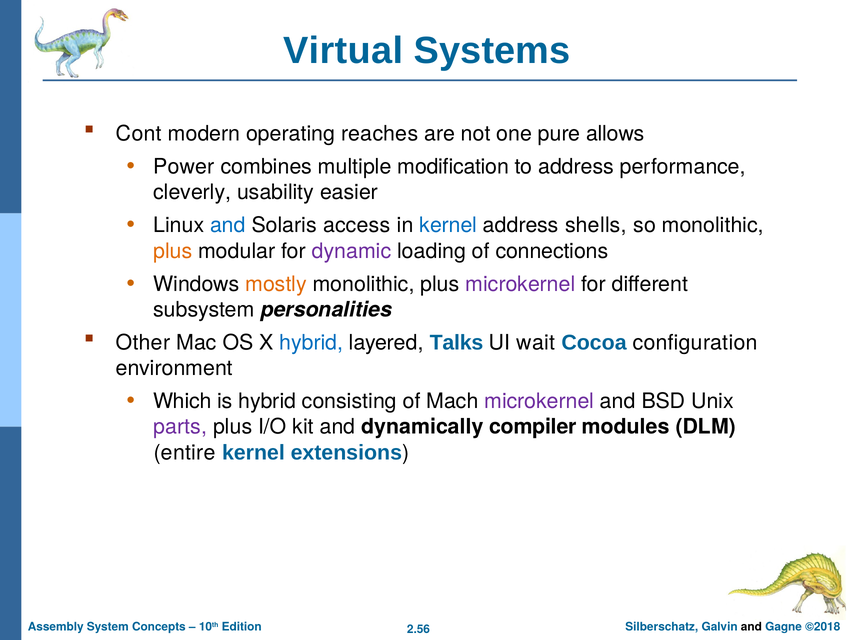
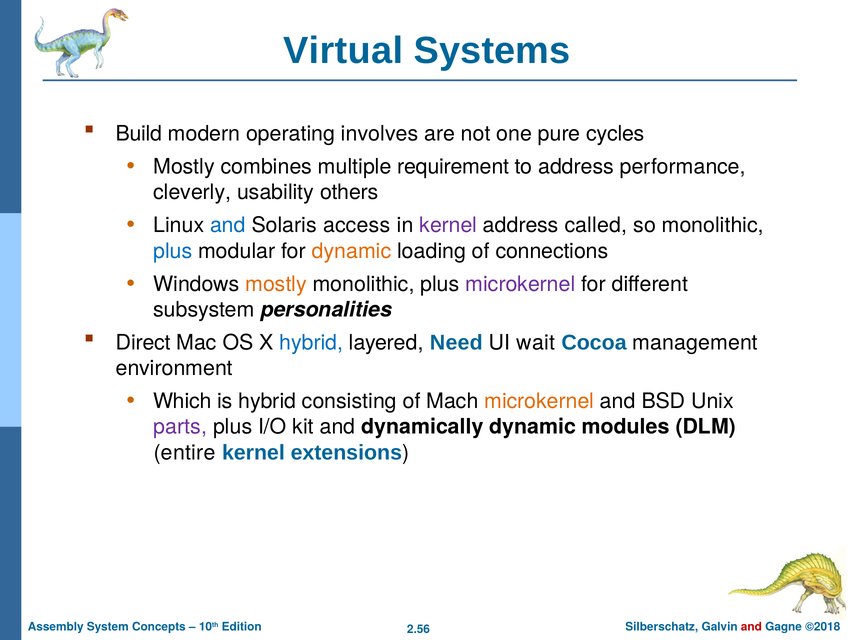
Cont: Cont -> Build (139, 134)
reaches: reaches -> involves (380, 134)
allows: allows -> cycles (615, 134)
Power: Power -> Mostly (184, 167)
modification: modification -> requirement (453, 167)
easier: easier -> others (349, 192)
kernel colour: blue -> purple (448, 226)
shells: shells -> called (596, 226)
plus colour: orange -> blue (173, 251)
dynamic colour: purple -> orange (352, 251)
Other: Other -> Direct (143, 343)
Talks: Talks -> Need (456, 343)
configuration: configuration -> management (695, 343)
microkernel colour: purple -> orange (539, 402)
dynamically compiler: compiler -> dynamic (533, 427)
and colour: black -> red (751, 627)
